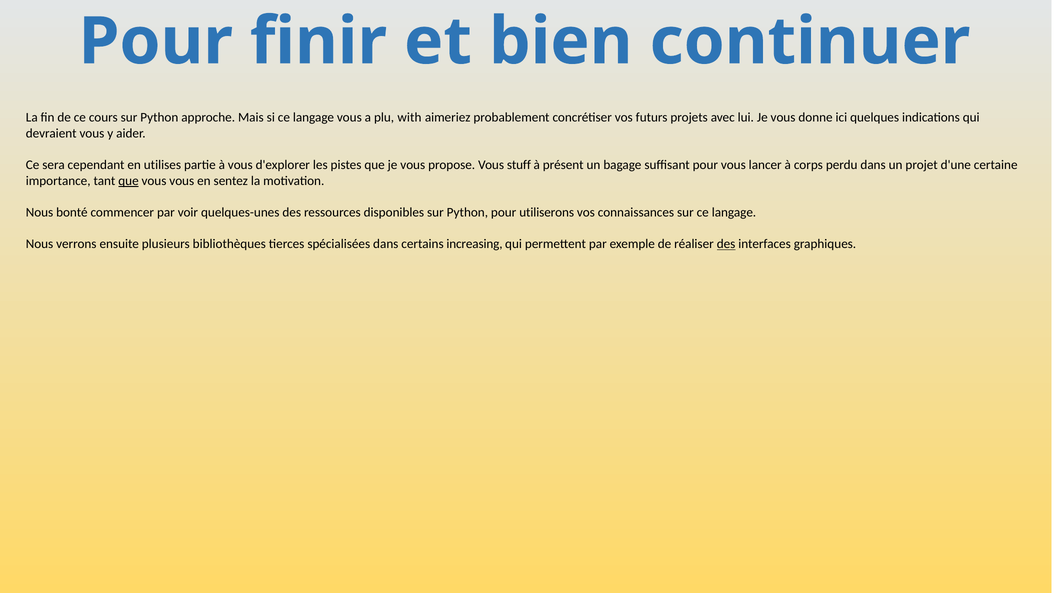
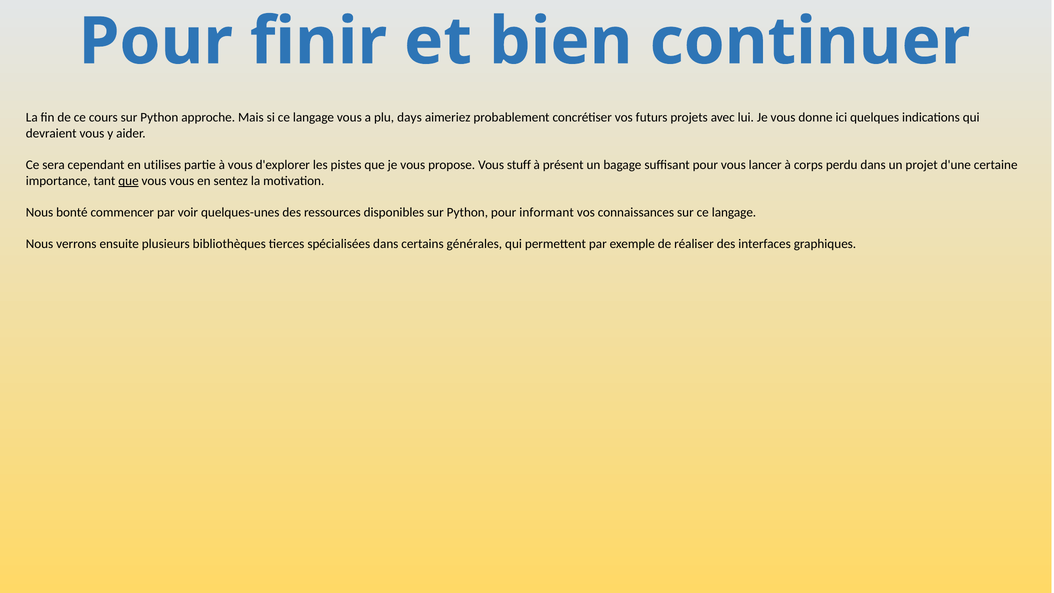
with: with -> days (409, 117)
utiliserons: utiliserons -> informant (547, 212)
increasing: increasing -> générales (474, 244)
des underline: present -> none (726, 244)
